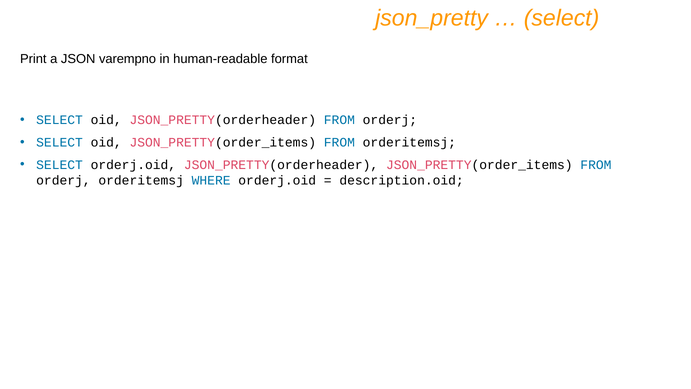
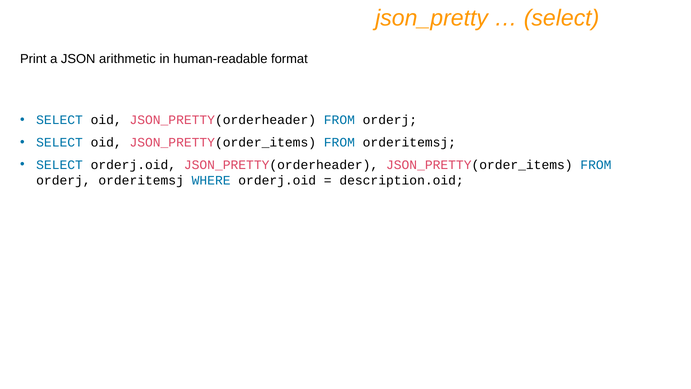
varempno: varempno -> arithmetic (127, 59)
